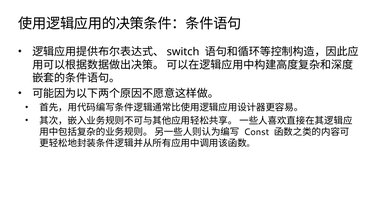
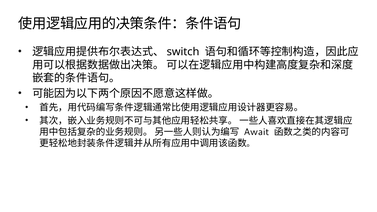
Const: Const -> Await (256, 132)
